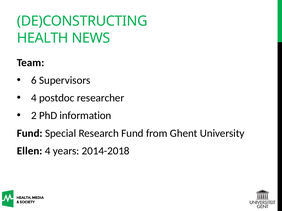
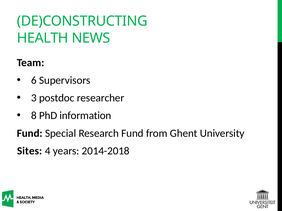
4: 4 -> 3 (34, 98)
2: 2 -> 8 (34, 116)
Ellen: Ellen -> Sites (30, 151)
